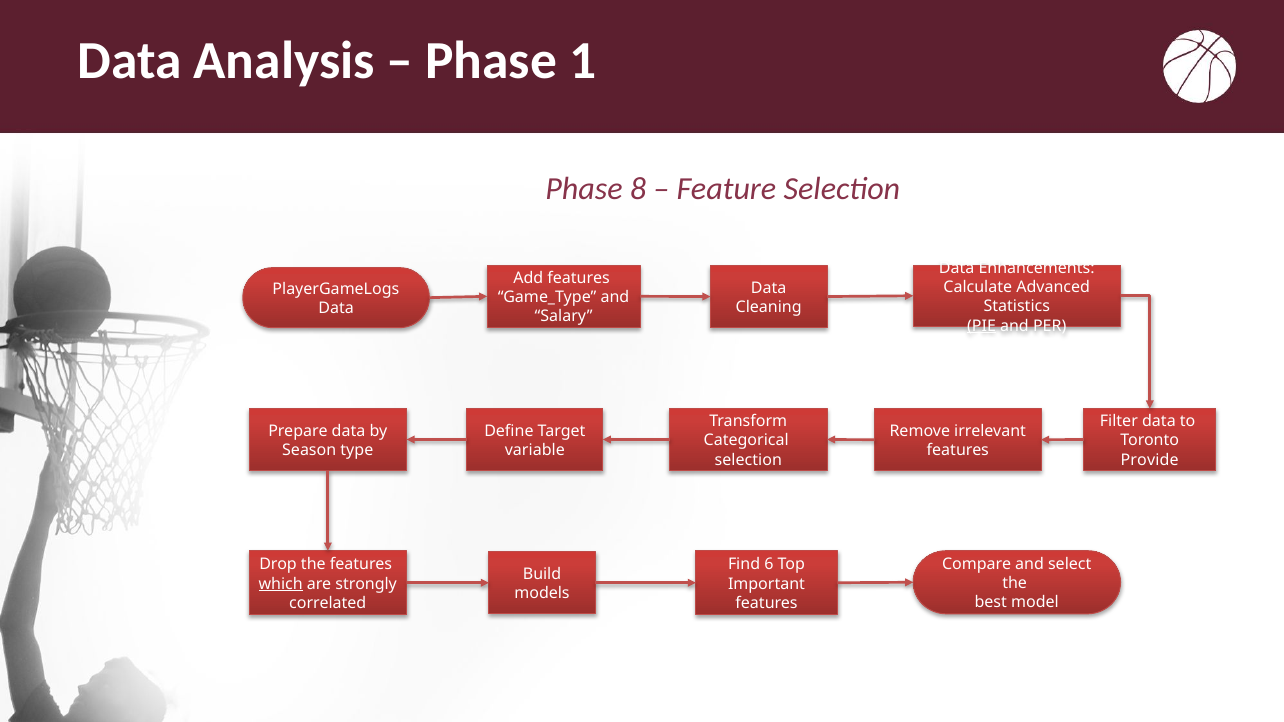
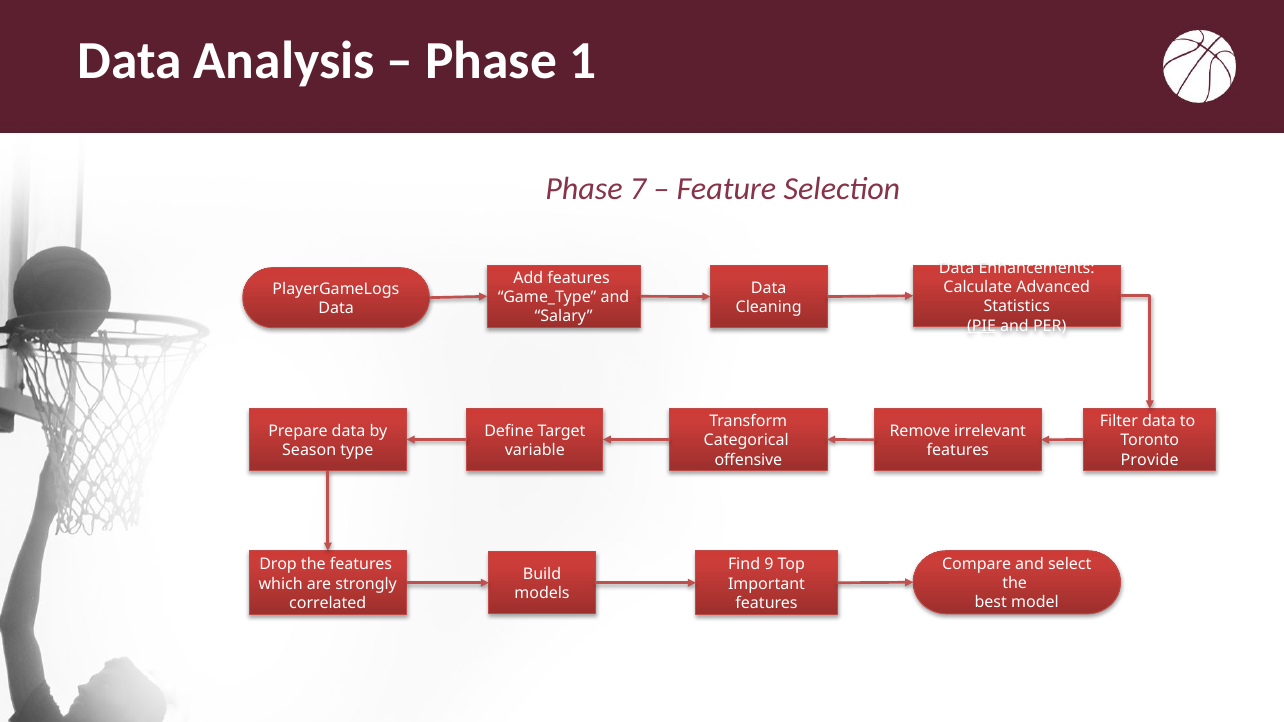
8: 8 -> 7 (638, 189)
selection: selection -> offensive (748, 460)
6: 6 -> 9 (769, 565)
which underline: present -> none (281, 584)
